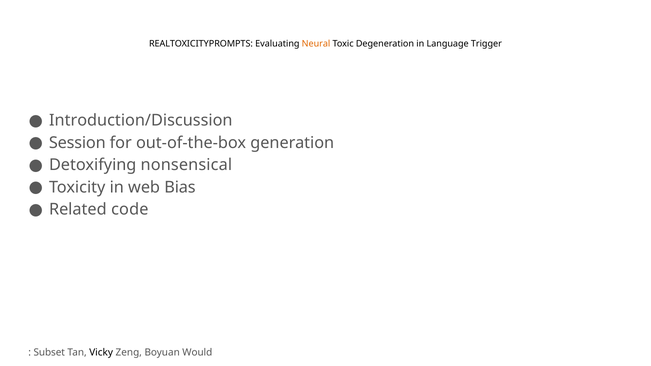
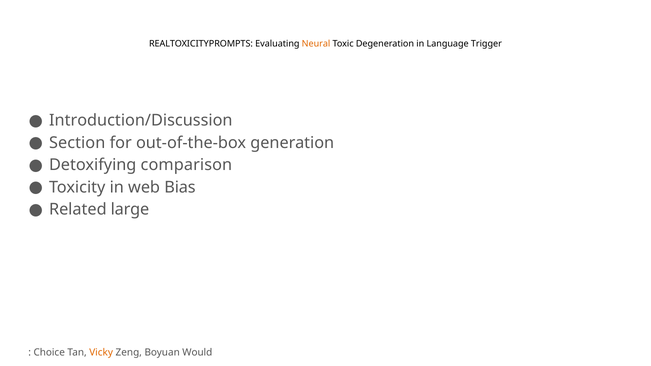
Session: Session -> Section (77, 143)
nonsensical: nonsensical -> comparison (186, 165)
code: code -> large (130, 210)
Subset: Subset -> Choice (49, 353)
Vicky colour: black -> orange (101, 353)
